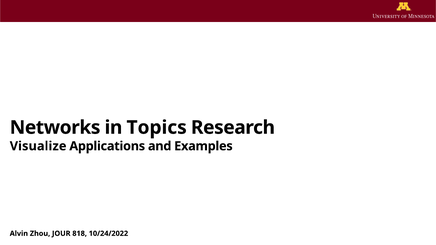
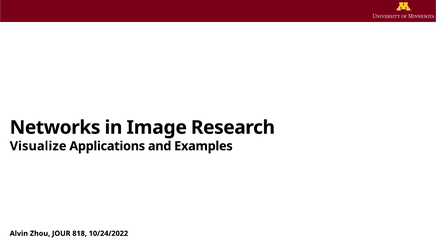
Topics: Topics -> Image (157, 128)
